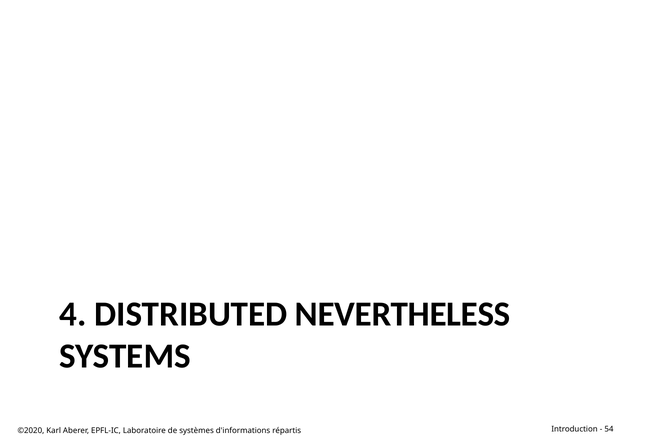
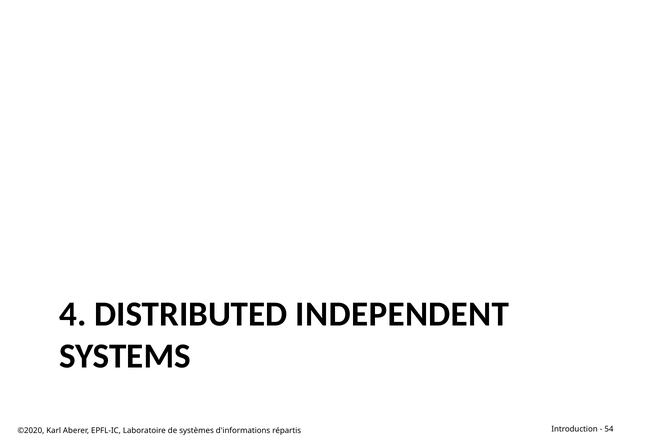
NEVERTHELESS: NEVERTHELESS -> INDEPENDENT (402, 314)
